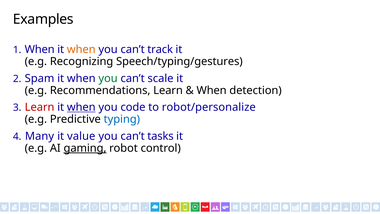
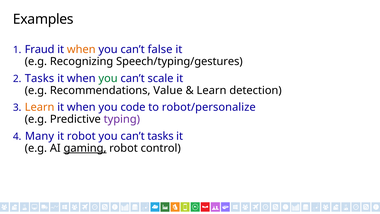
When: When -> Fraud (40, 49)
track: track -> false (160, 49)
Spam: Spam -> Tasks (39, 78)
Recommendations Learn: Learn -> Value (168, 90)
When: When -> Learn (212, 90)
Learn colour: red -> orange (40, 107)
when underline: present -> none (81, 107)
typing colour: blue -> purple (122, 119)
it value: value -> robot (81, 136)
